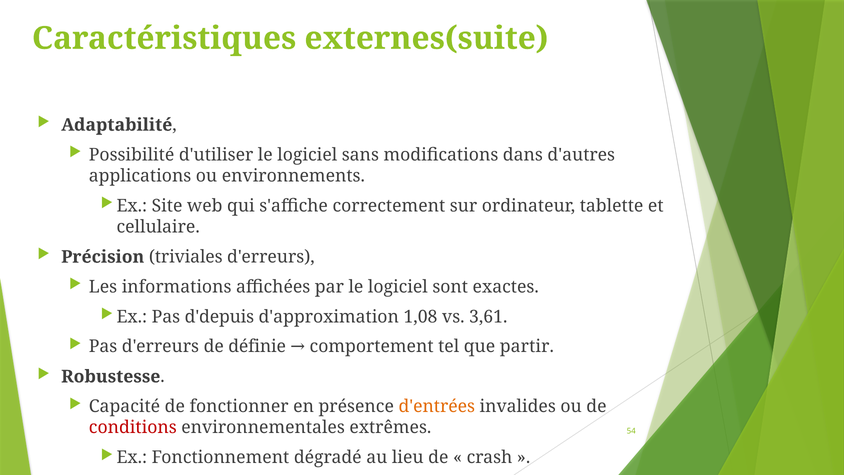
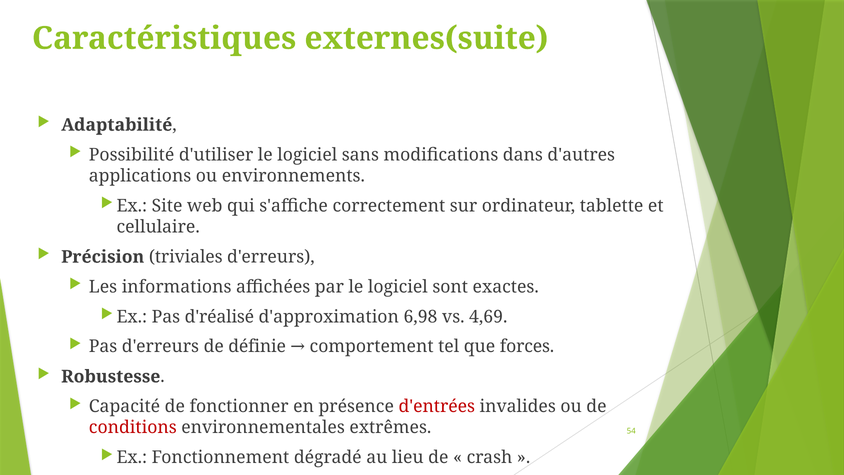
d'depuis: d'depuis -> d'réalisé (219, 317)
1,08: 1,08 -> 6,98 (420, 317)
3,61: 3,61 -> 4,69 (488, 317)
partir: partir -> forces (527, 347)
d'entrées colour: orange -> red (437, 406)
